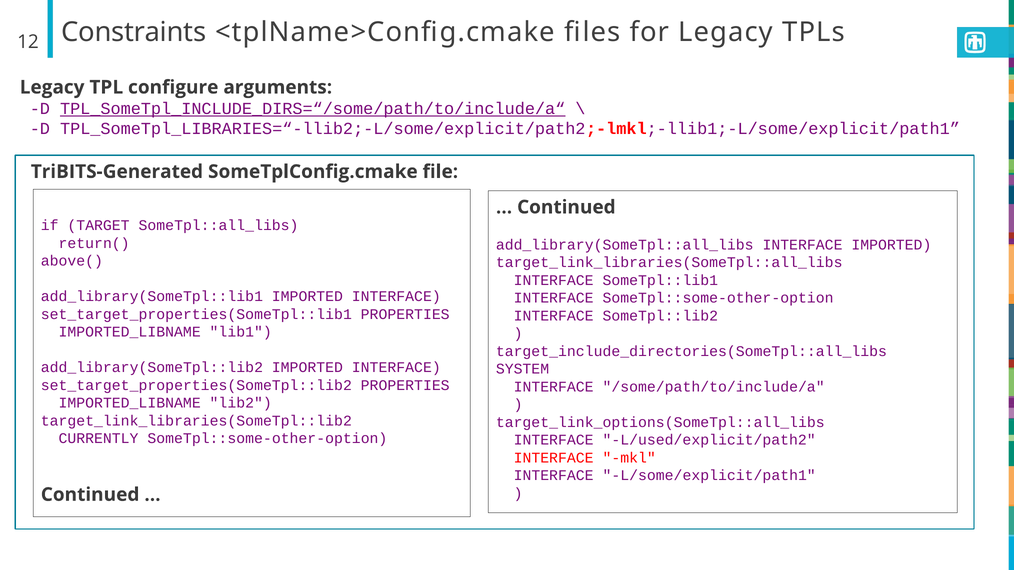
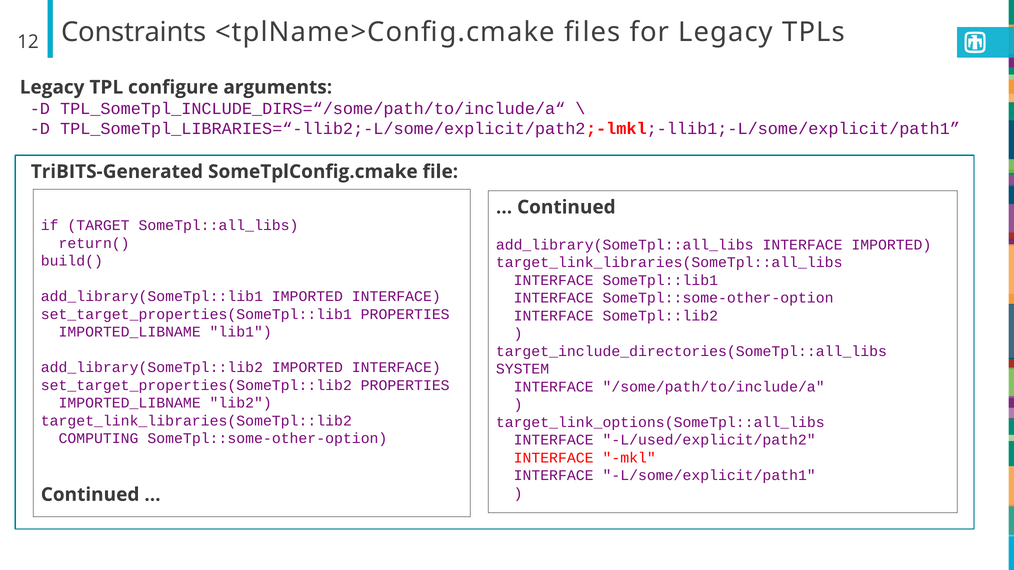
TPL_SomeTpl_INCLUDE_DIRS=“/some/path/to/include/a“ underline: present -> none (313, 109)
above(: above( -> build( (72, 261)
CURRENTLY: CURRENTLY -> COMPUTING (99, 439)
